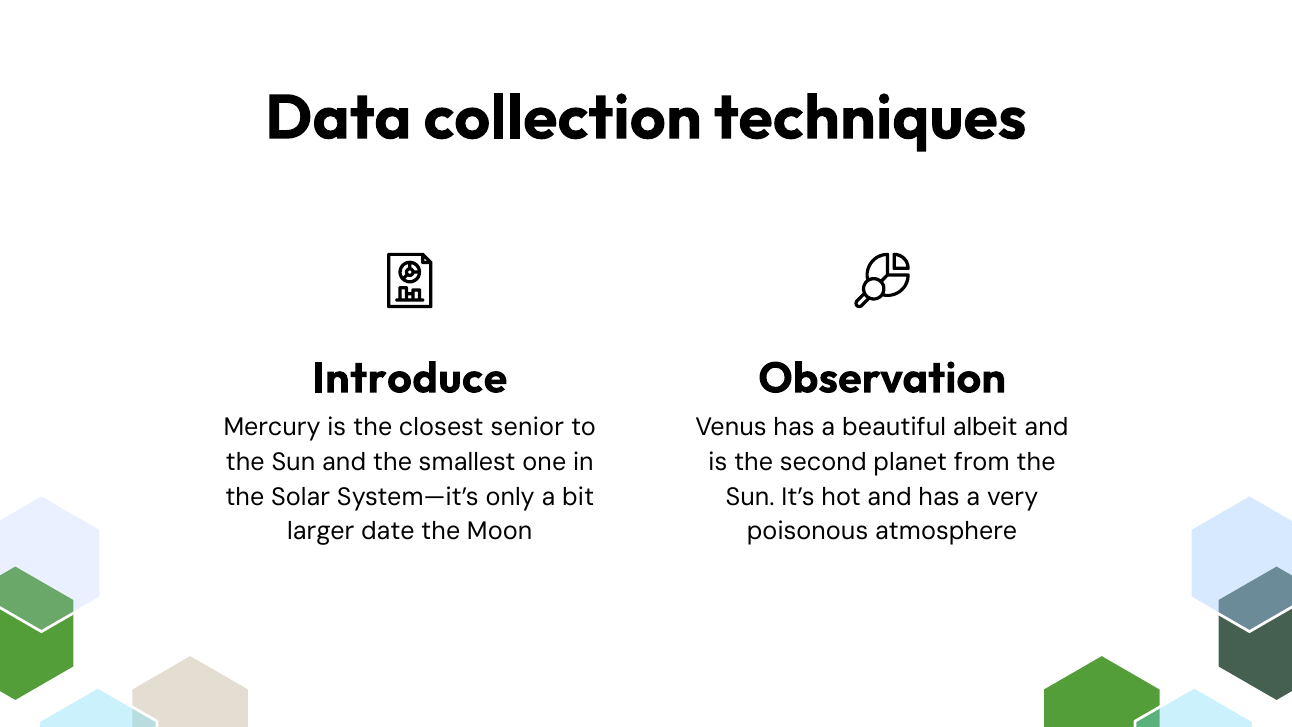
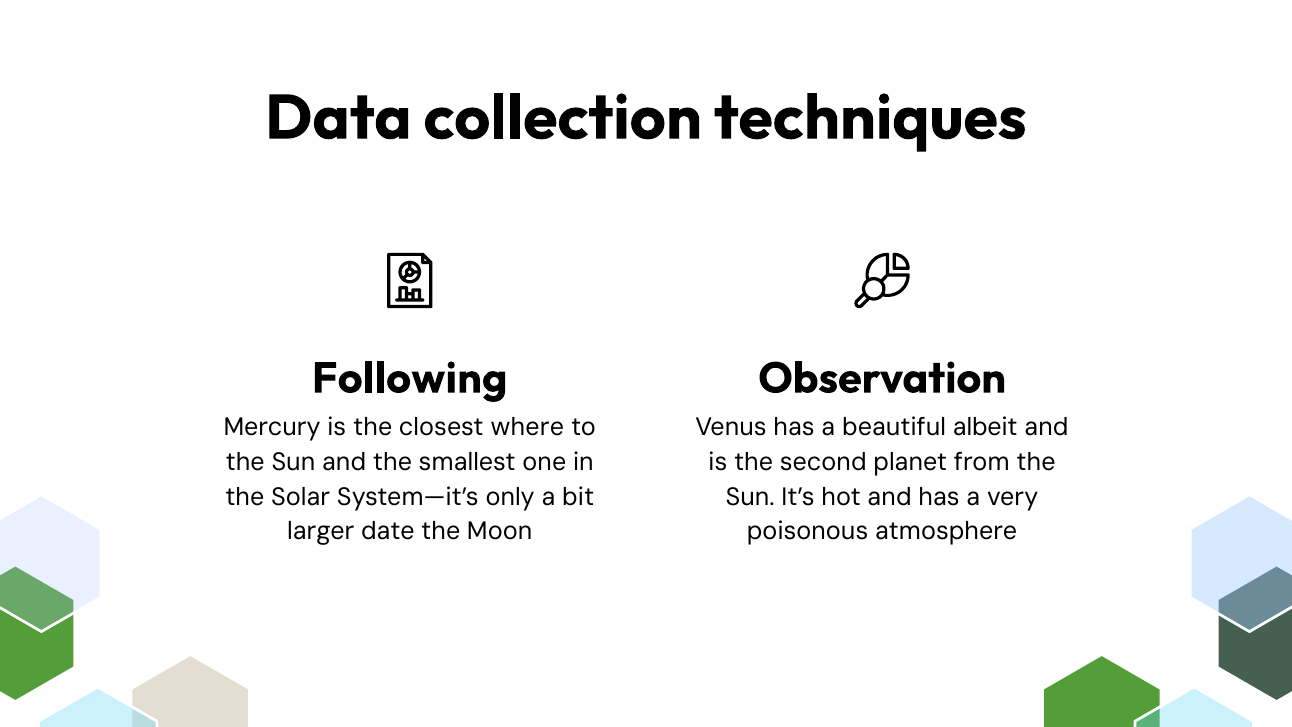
Introduce: Introduce -> Following (410, 378)
senior: senior -> where (527, 427)
